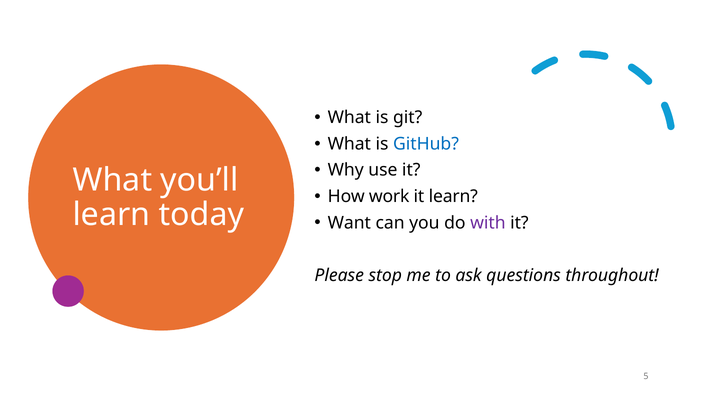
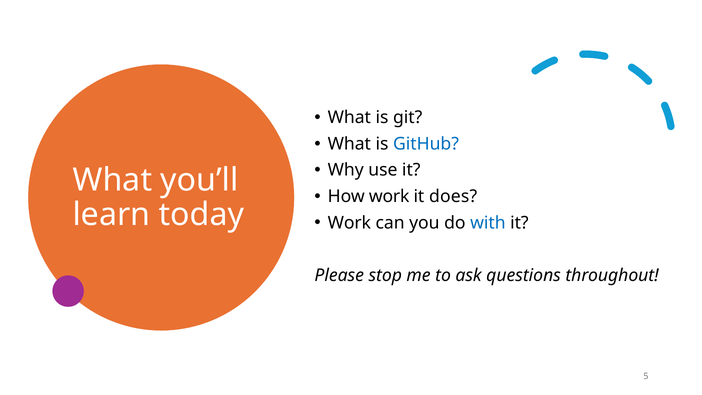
it learn: learn -> does (453, 196)
Want: Want -> Work (349, 223)
with colour: purple -> blue (488, 223)
